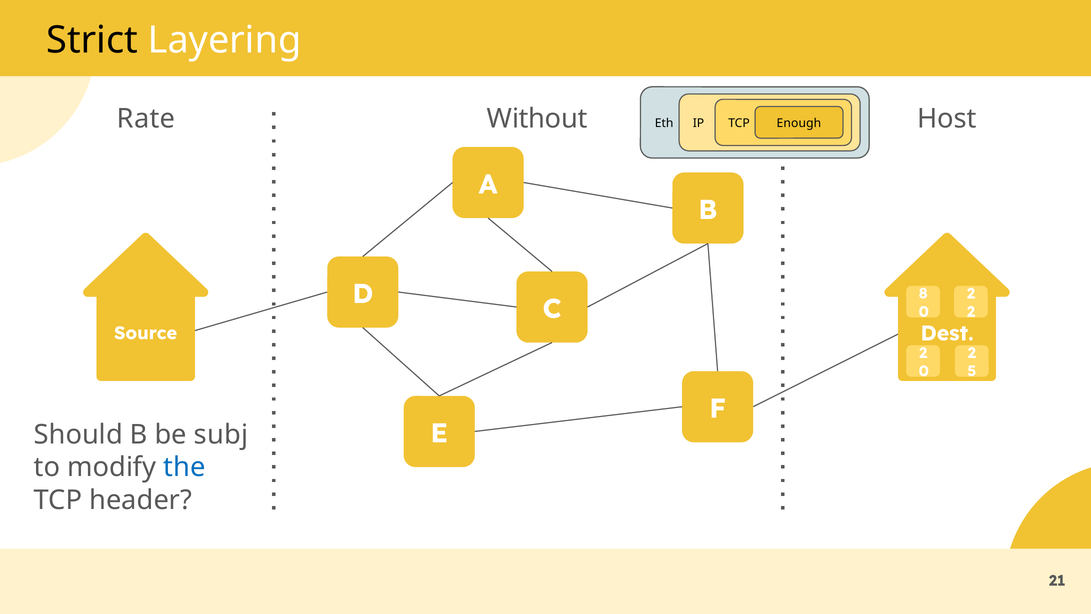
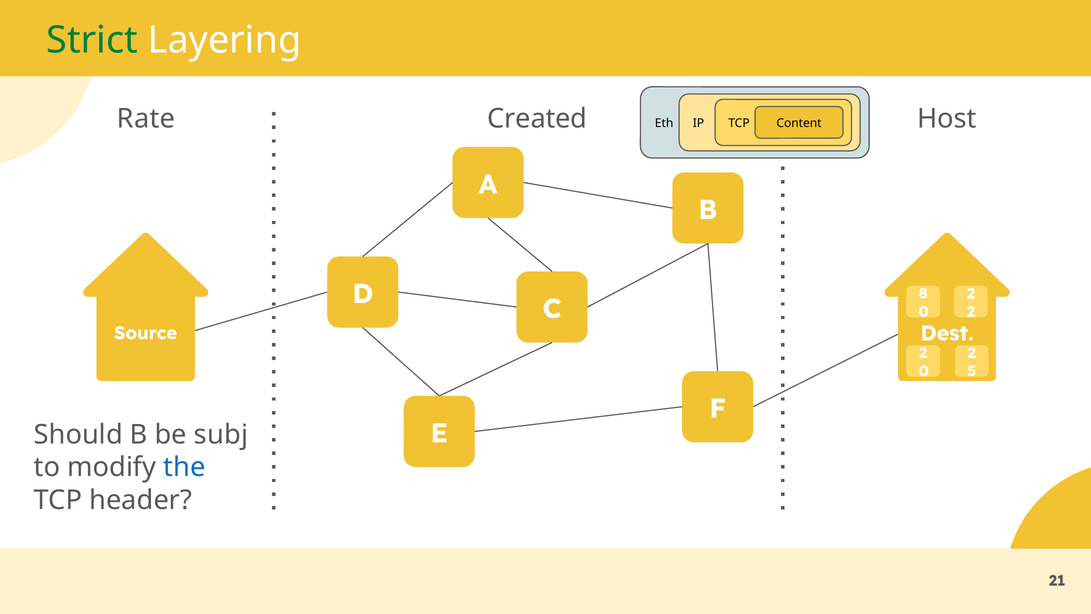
Strict colour: black -> green (92, 40)
Without: Without -> Created (537, 118)
Enough: Enough -> Content (799, 123)
